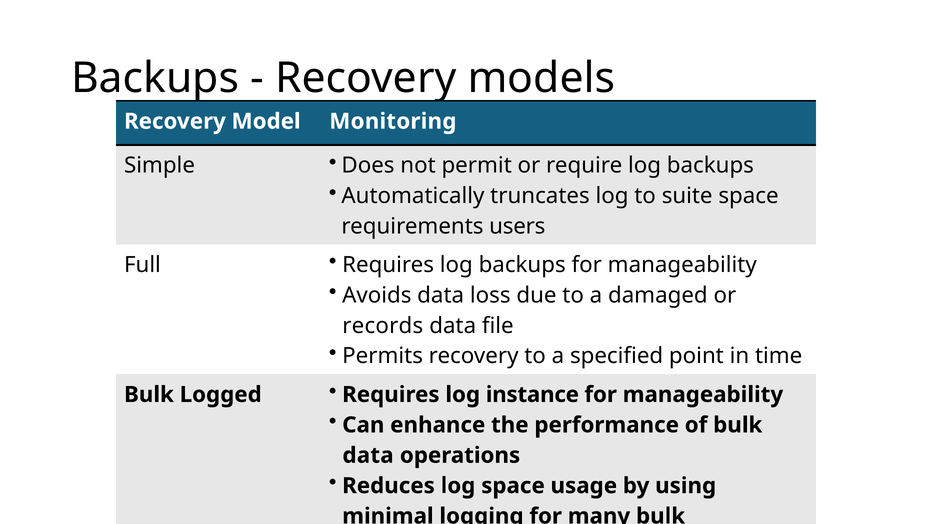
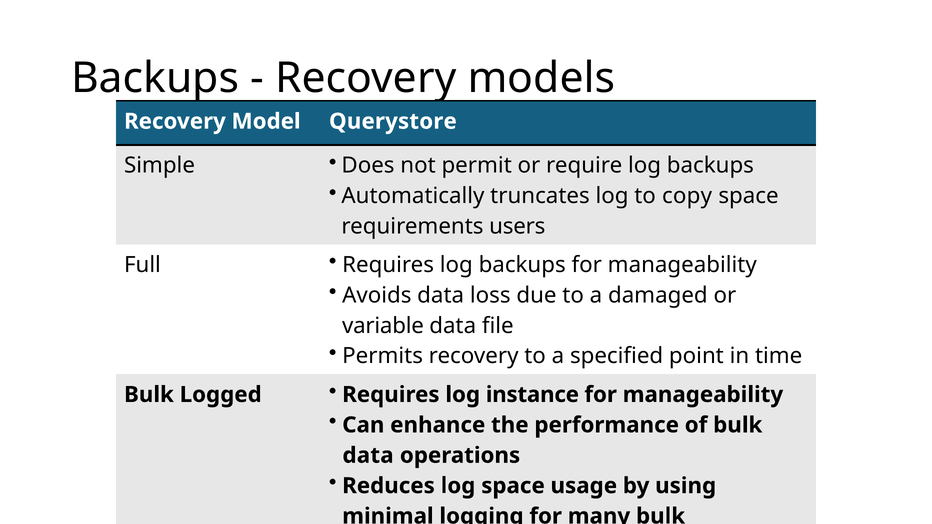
Monitoring: Monitoring -> Querystore (393, 121)
suite: suite -> copy (687, 196)
records: records -> variable (383, 326)
